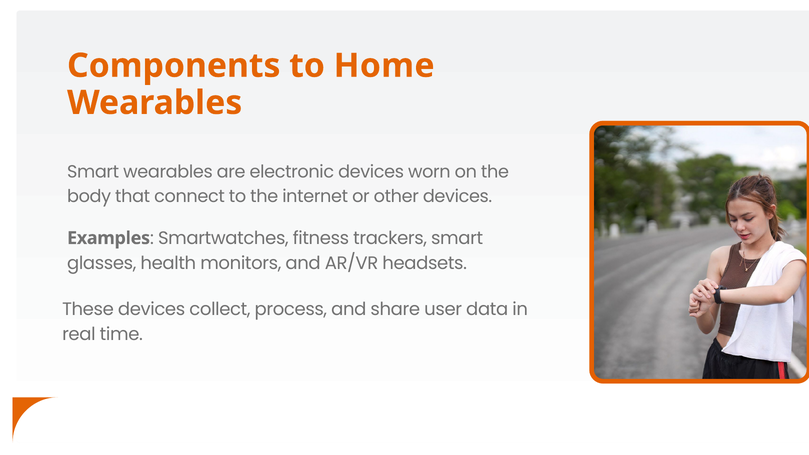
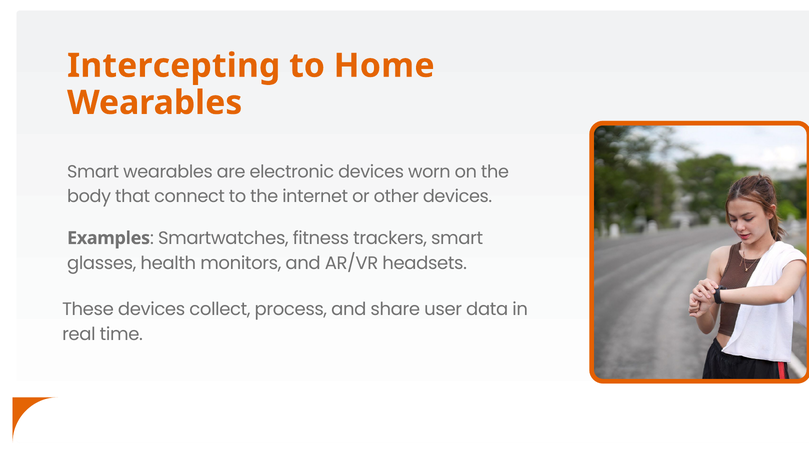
Components: Components -> Intercepting (174, 66)
